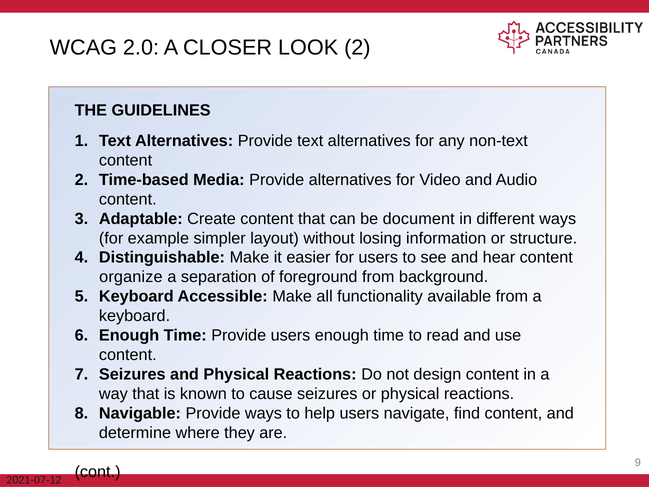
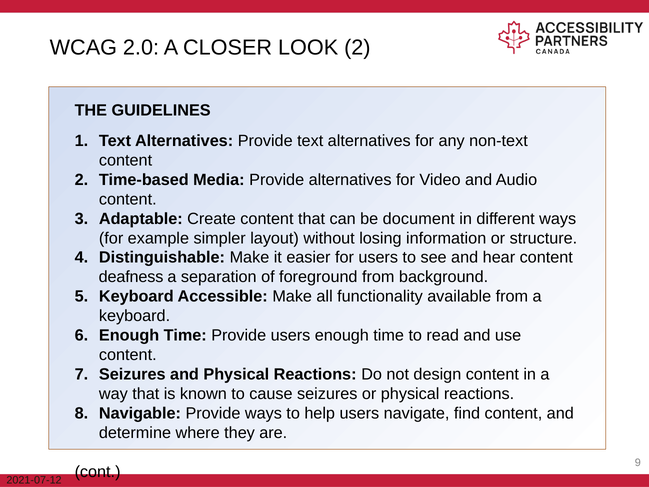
organize: organize -> deafness (131, 277)
